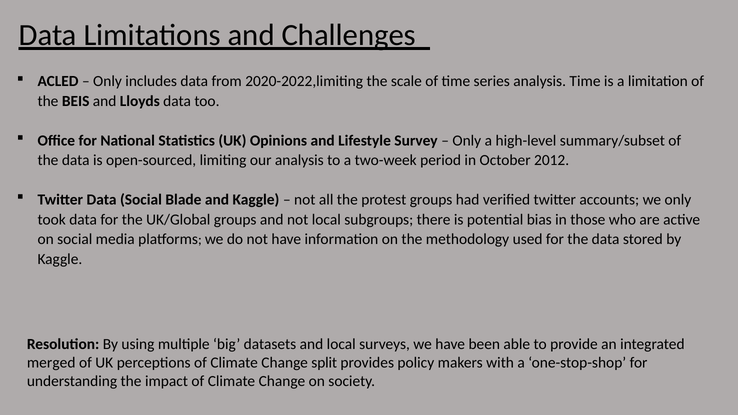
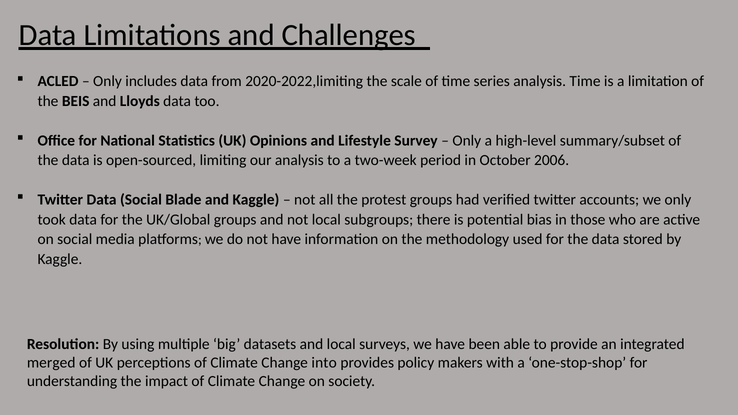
2012: 2012 -> 2006 (552, 160)
split: split -> into (324, 363)
